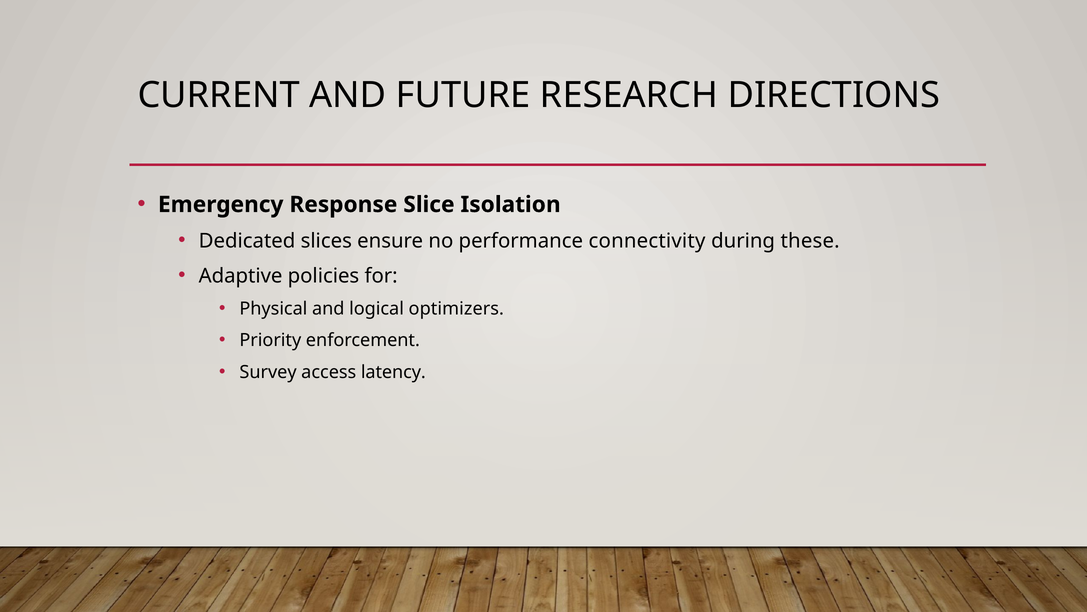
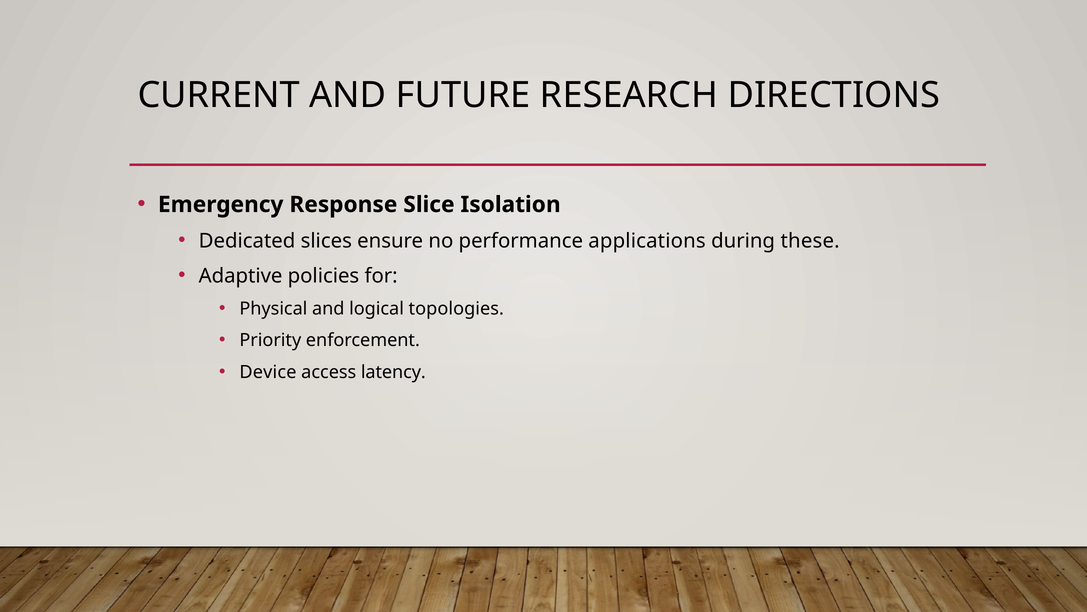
connectivity: connectivity -> applications (647, 241)
optimizers: optimizers -> topologies (456, 308)
Survey: Survey -> Device (268, 372)
